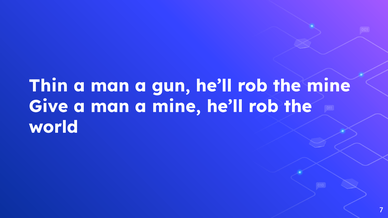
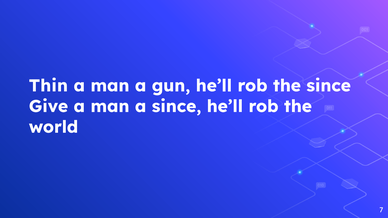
the mine: mine -> since (329, 86)
a mine: mine -> since (177, 106)
